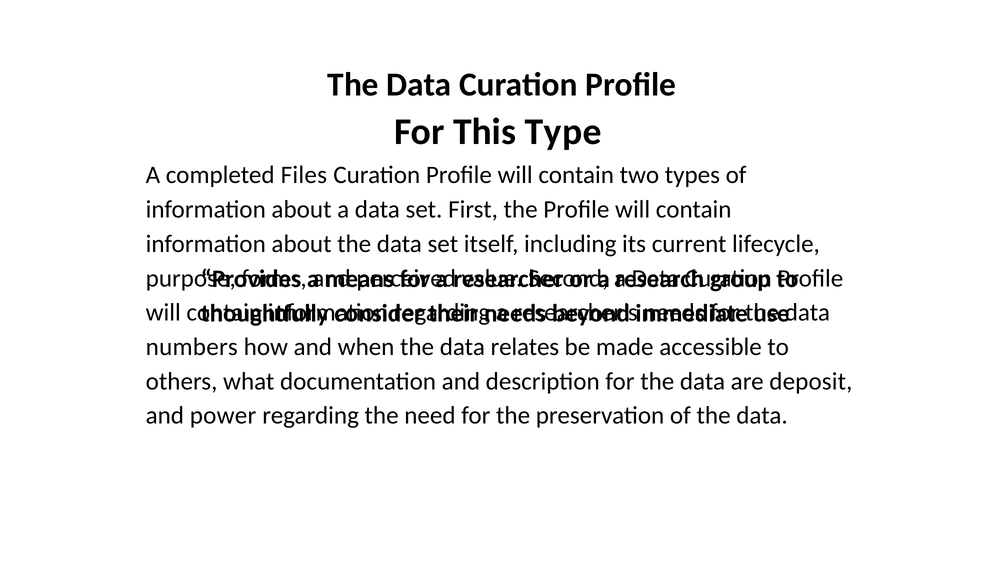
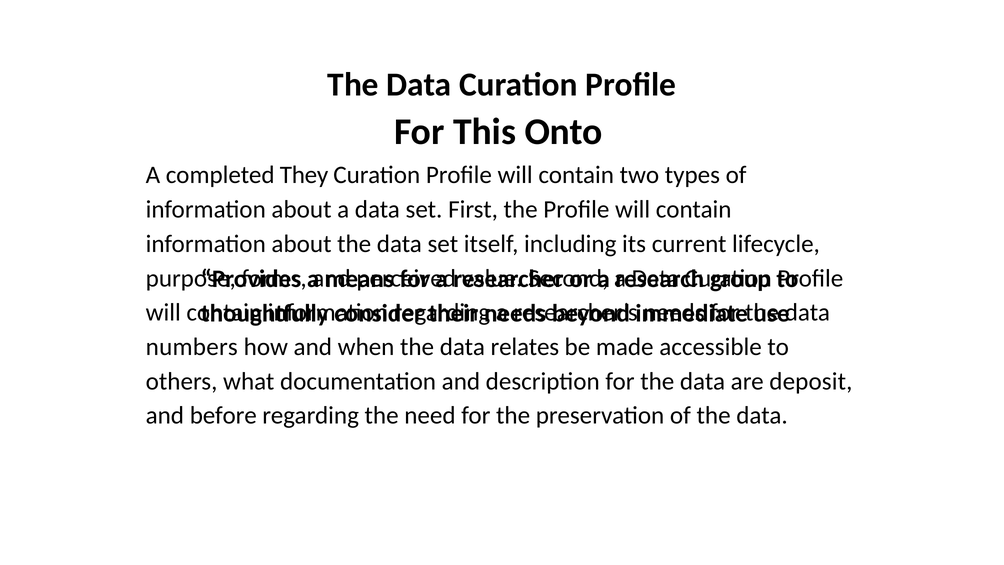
Type: Type -> Onto (564, 132)
Files: Files -> They (304, 175)
power: power -> before (223, 415)
